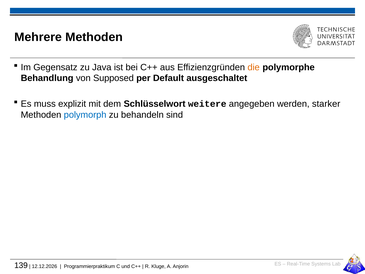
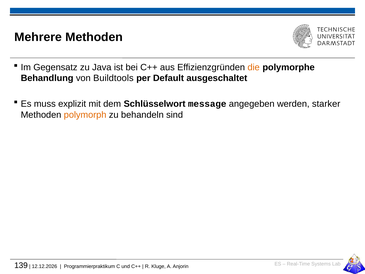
Supposed: Supposed -> Buildtools (113, 78)
weitere: weitere -> message (207, 104)
polymorph colour: blue -> orange (85, 115)
